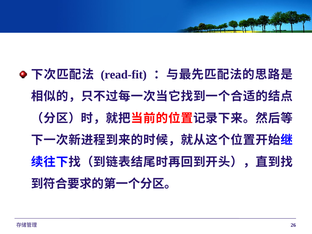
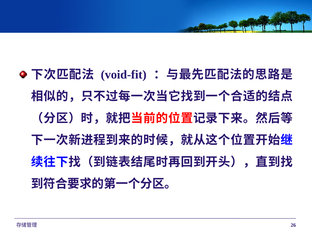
read-fit: read-fit -> void-fit (124, 75)
